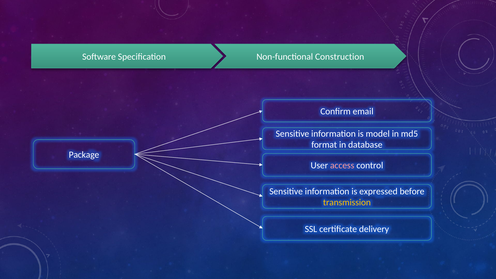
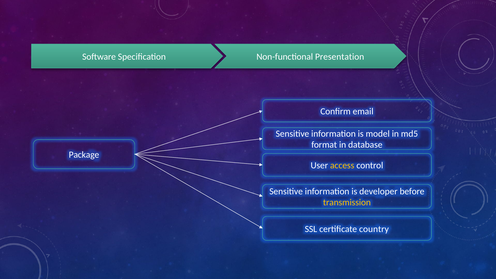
Construction: Construction -> Presentation (340, 57)
access colour: pink -> yellow (342, 166)
expressed: expressed -> developer (378, 191)
delivery: delivery -> country (374, 229)
